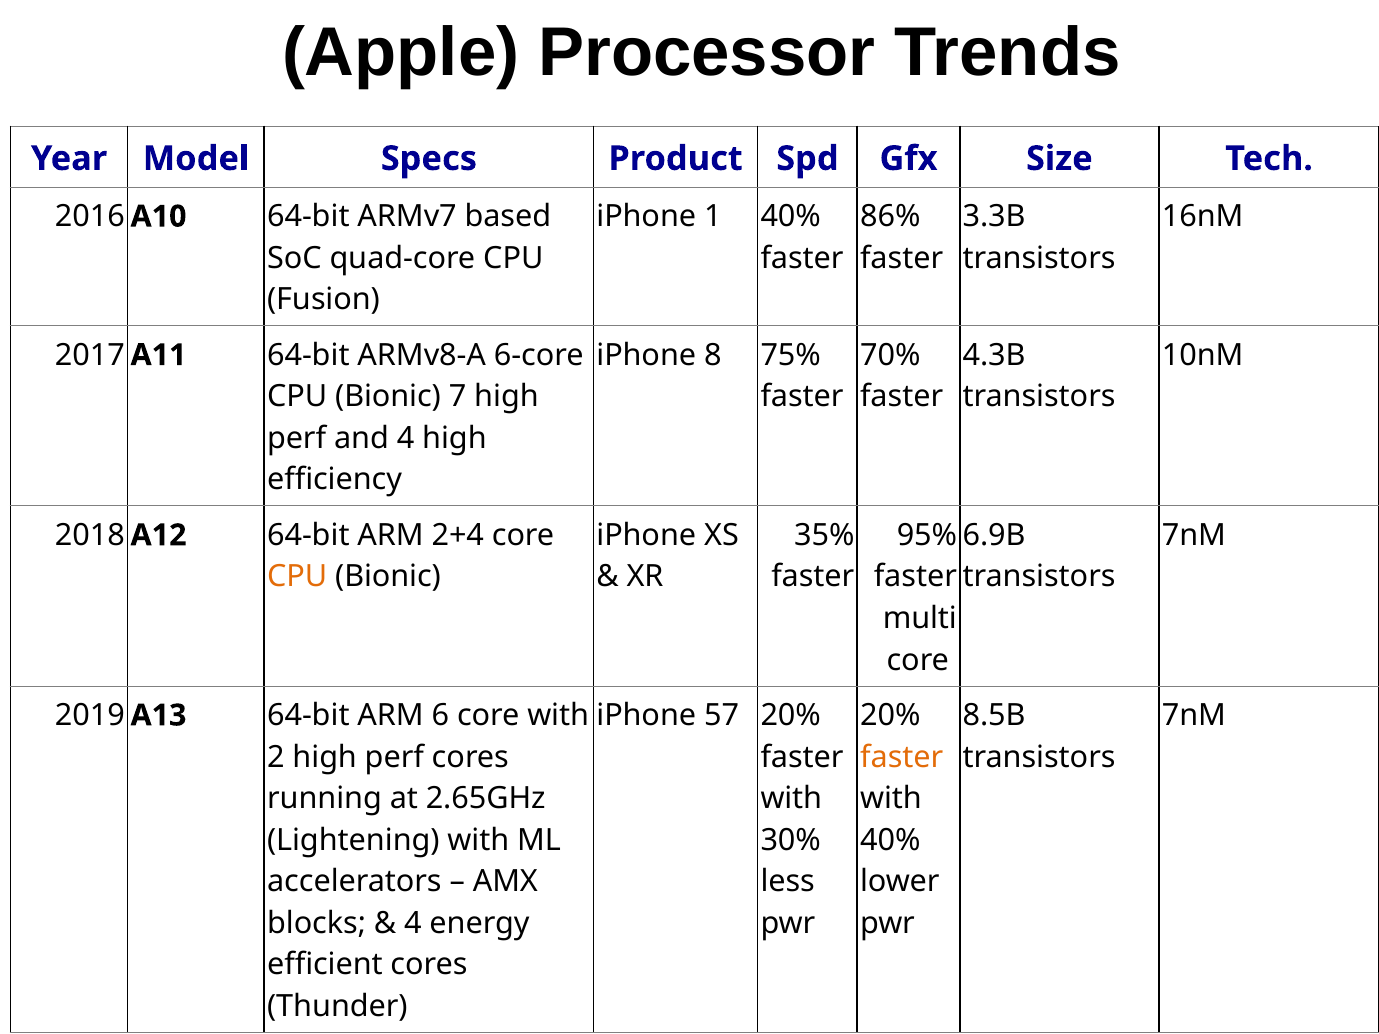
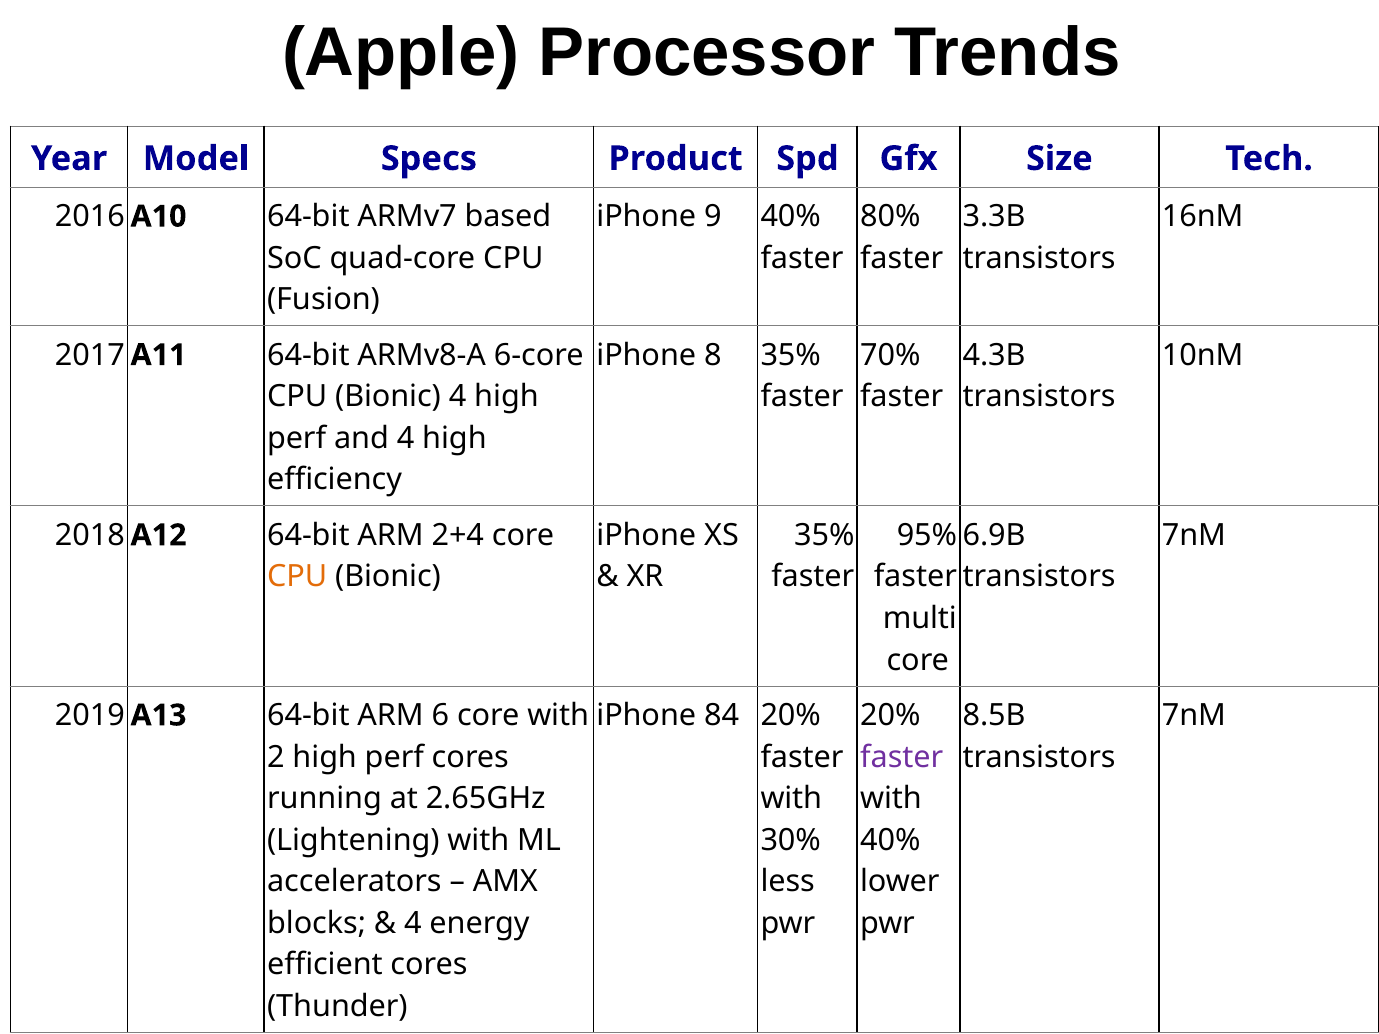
1: 1 -> 9 (713, 217)
86%: 86% -> 80% (890, 217)
8 75%: 75% -> 35% (791, 355)
Bionic 7: 7 -> 4 (458, 397)
57: 57 -> 84 (722, 716)
faster colour: orange -> purple (902, 757)
